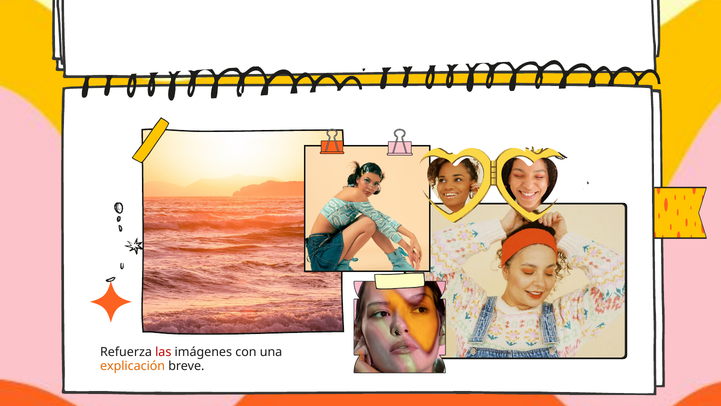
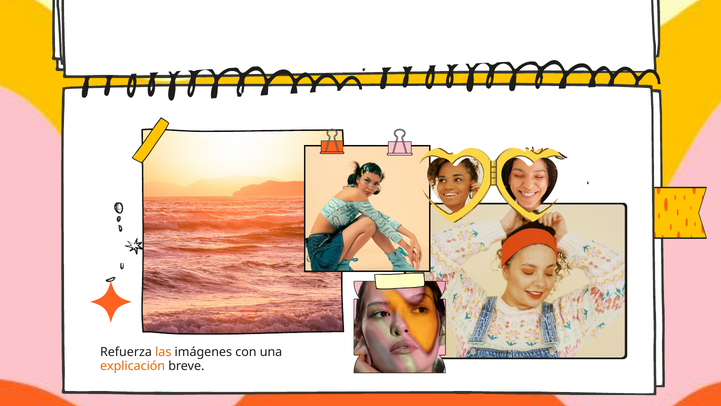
las colour: red -> orange (163, 352)
